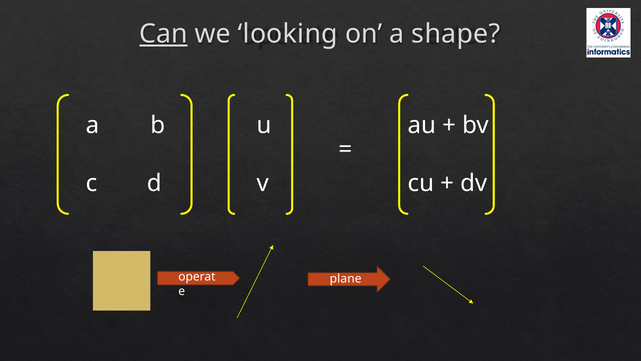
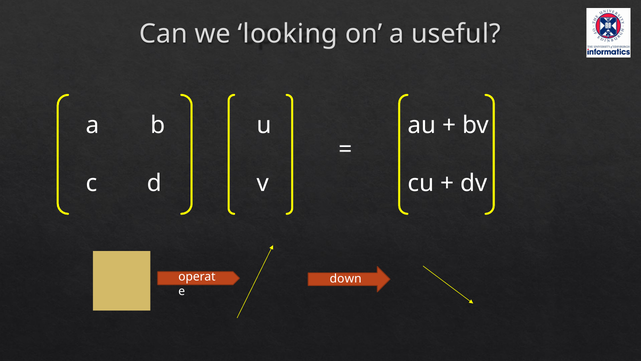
Can underline: present -> none (164, 34)
shape: shape -> useful (456, 34)
plane: plane -> down (346, 279)
